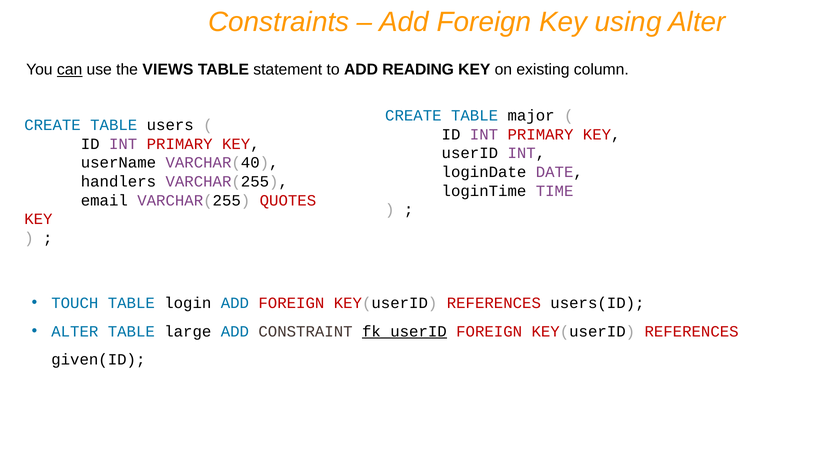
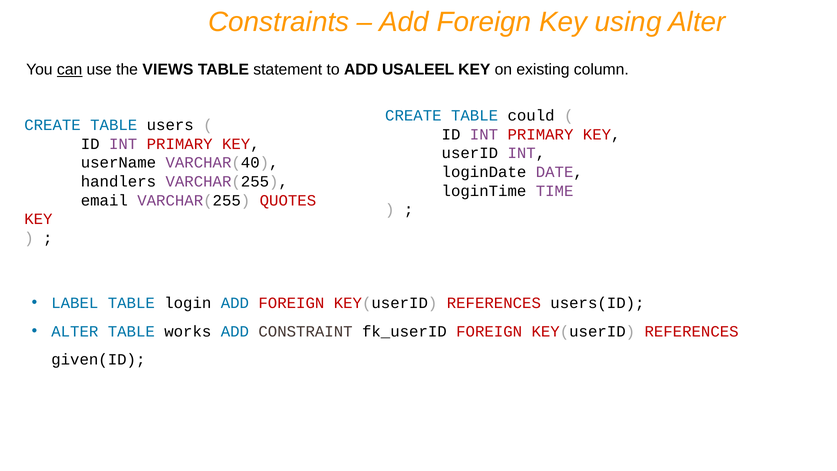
READING: READING -> USALEEL (418, 70)
major: major -> could (531, 116)
TOUCH: TOUCH -> LABEL (75, 303)
large: large -> works (188, 331)
fk_userID underline: present -> none (404, 331)
